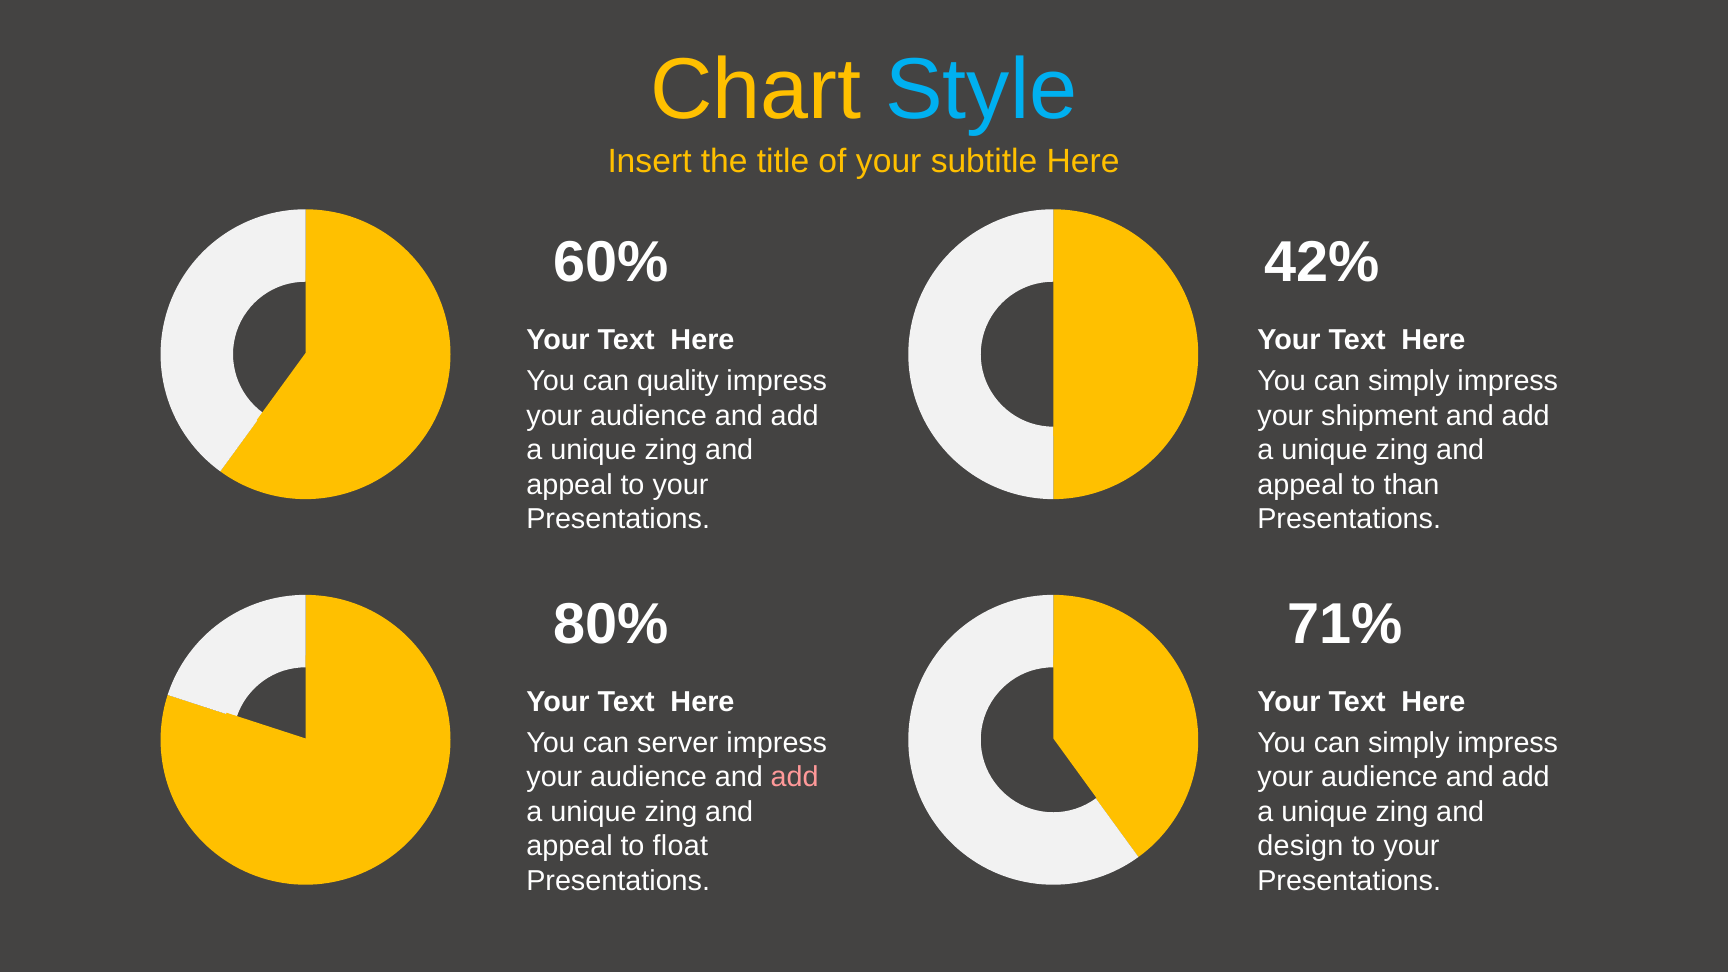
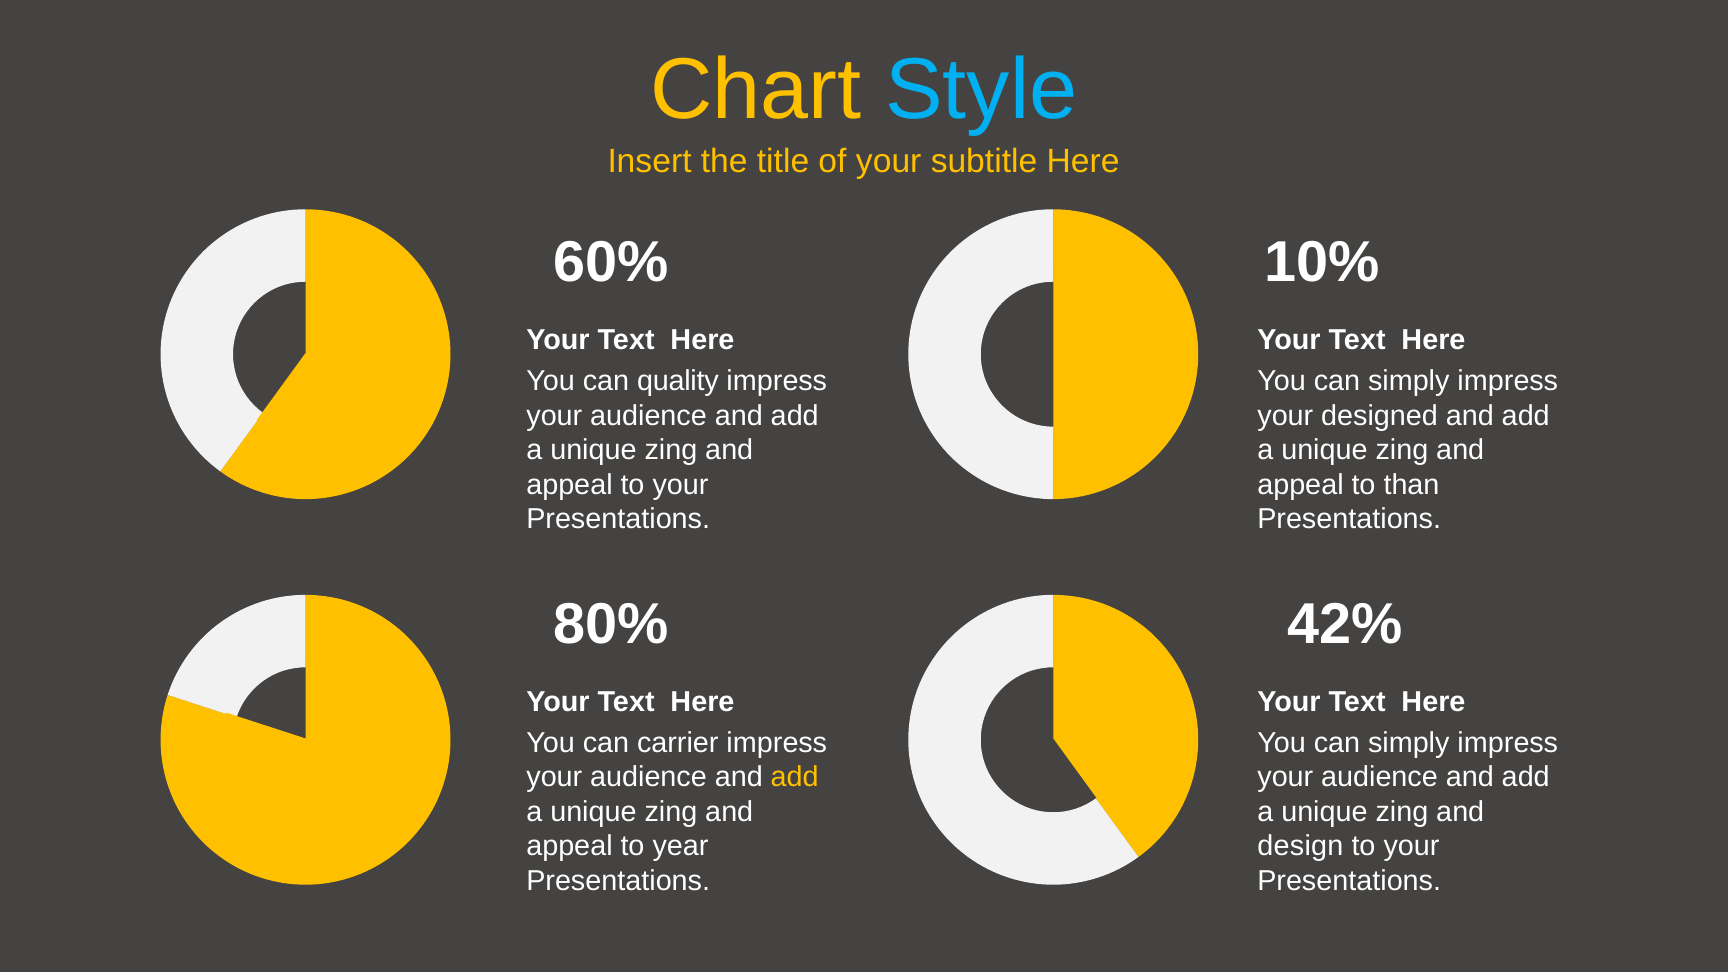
42%: 42% -> 10% (1322, 262)
shipment: shipment -> designed (1380, 416)
71%: 71% -> 42% (1345, 624)
server: server -> carrier (678, 743)
add colour: pink -> yellow (795, 777)
float: float -> year (681, 846)
